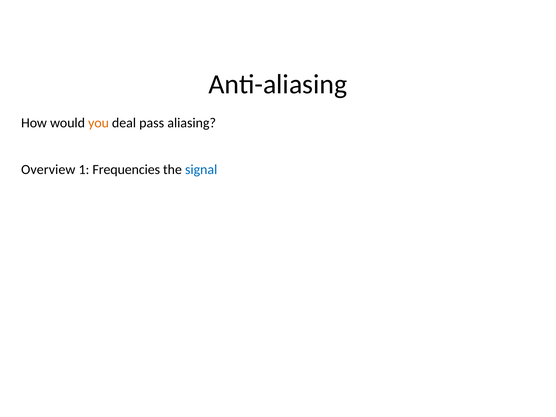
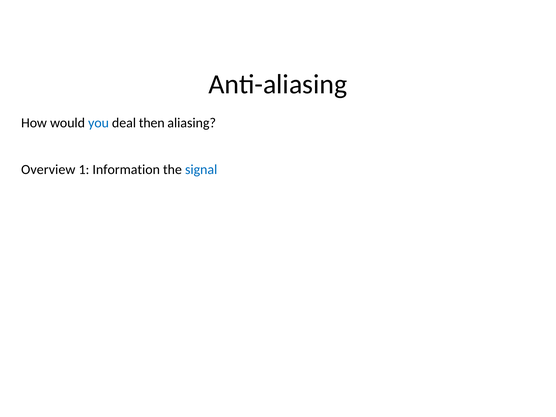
you colour: orange -> blue (99, 123)
pass: pass -> then (152, 123)
Frequencies: Frequencies -> Information (126, 170)
